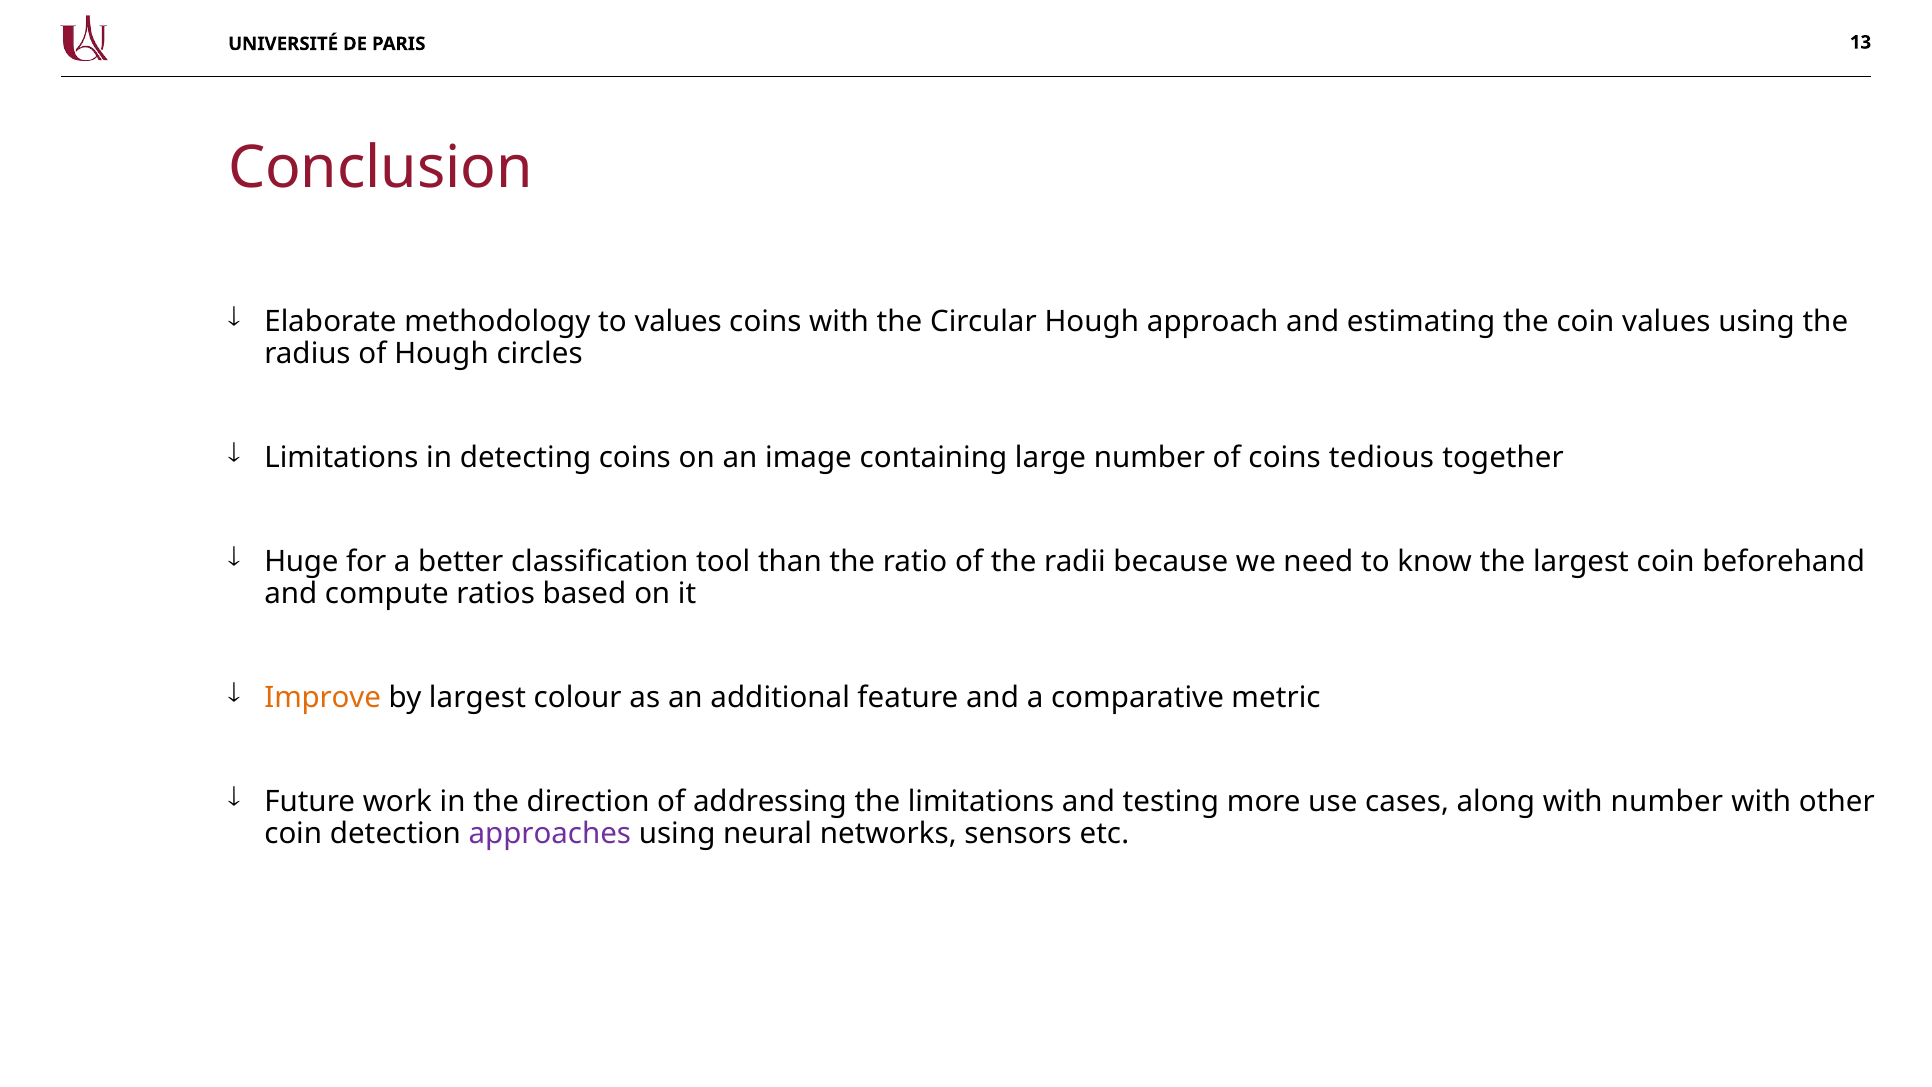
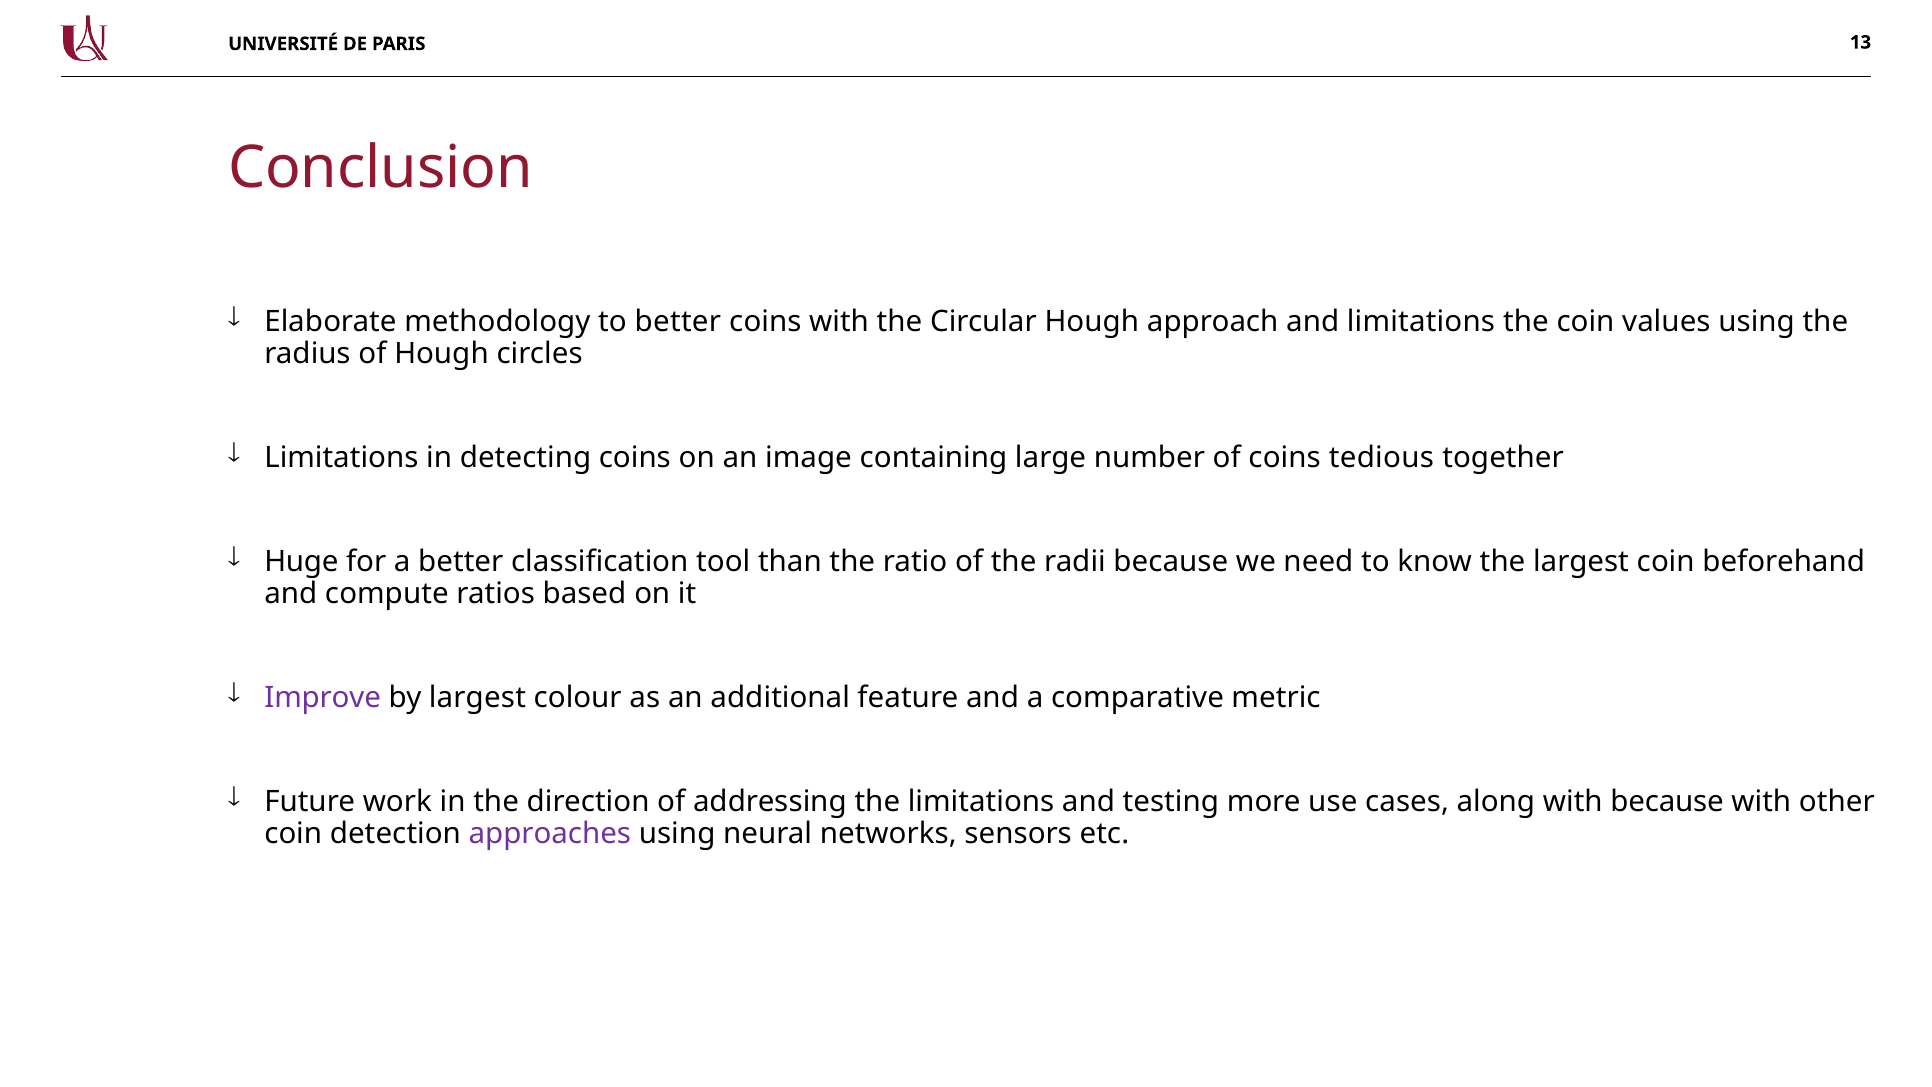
to values: values -> better (678, 322)
and estimating: estimating -> limitations (1421, 322)
Improve colour: orange -> purple (323, 697)
with number: number -> because (1667, 801)
